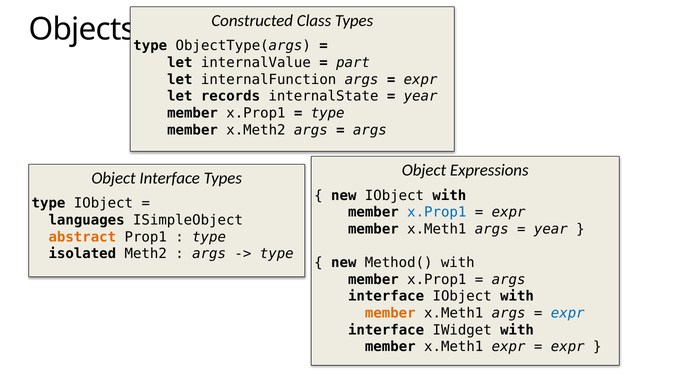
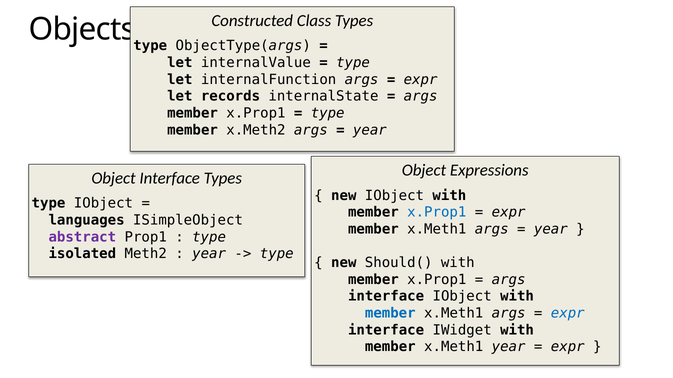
part: part -> type (353, 63)
year: year -> args (421, 96)
args: args -> year (370, 130)
abstract colour: orange -> purple (82, 237)
args: args -> year (209, 254)
Method(: Method( -> Should( (399, 263)
member colour: orange -> blue (390, 314)
x.Meth1 expr: expr -> year (509, 347)
